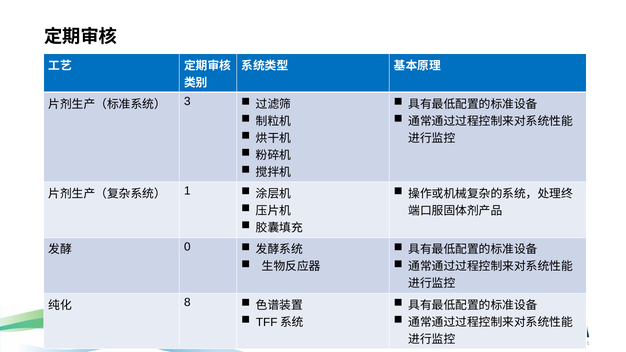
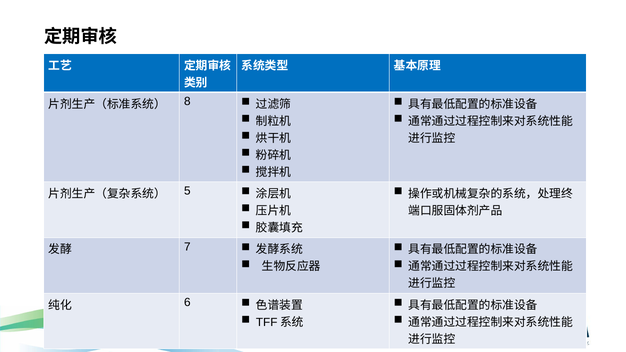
3: 3 -> 8 (187, 101)
1: 1 -> 5 (187, 191)
0: 0 -> 7 (187, 247)
8: 8 -> 6 (187, 302)
